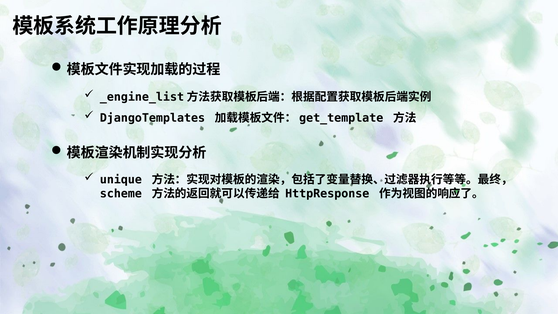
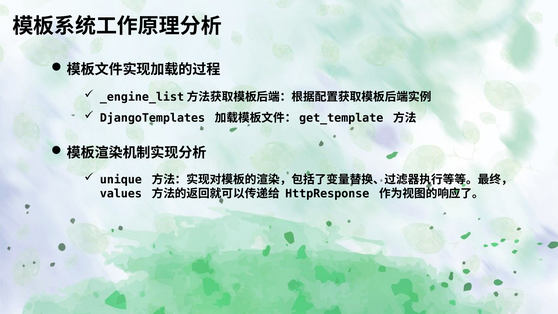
scheme: scheme -> values (121, 194)
